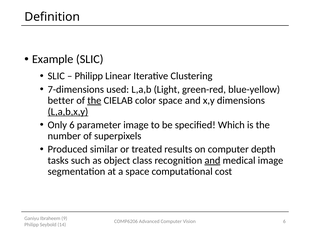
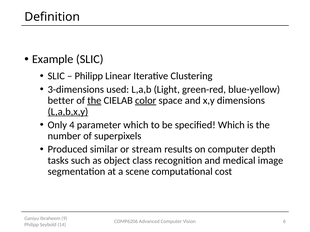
7-dimensions: 7-dimensions -> 3-dimensions (76, 90)
color underline: none -> present (146, 101)
Only 6: 6 -> 4 (72, 125)
parameter image: image -> which (136, 125)
treated: treated -> stream (147, 150)
and underline: present -> none (212, 161)
a space: space -> scene (137, 172)
